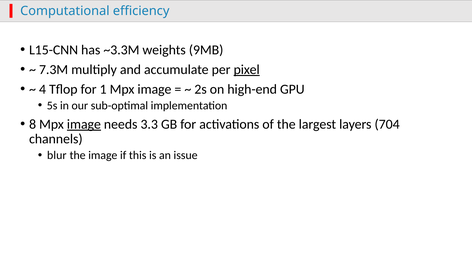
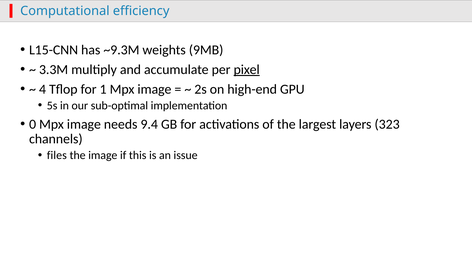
~3.3M: ~3.3M -> ~9.3M (121, 50)
7.3M: 7.3M -> 3.3M (54, 70)
8: 8 -> 0 (33, 124)
image underline: present -> none (84, 124)
3.3: 3.3 -> 9.4 (149, 124)
704: 704 -> 323 (387, 124)
blur: blur -> files (57, 156)
